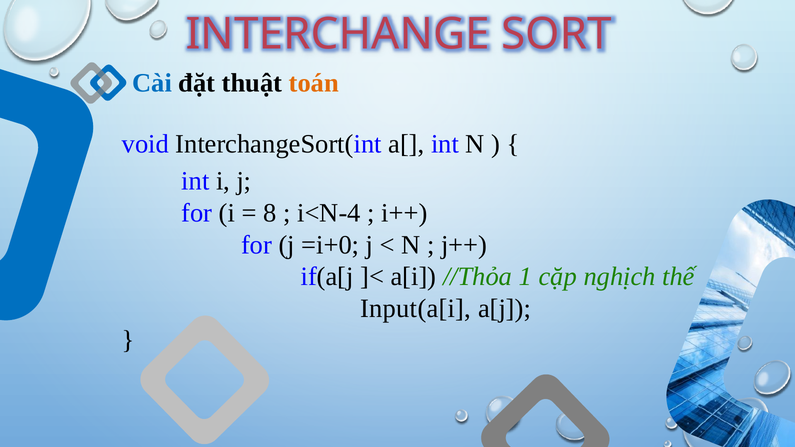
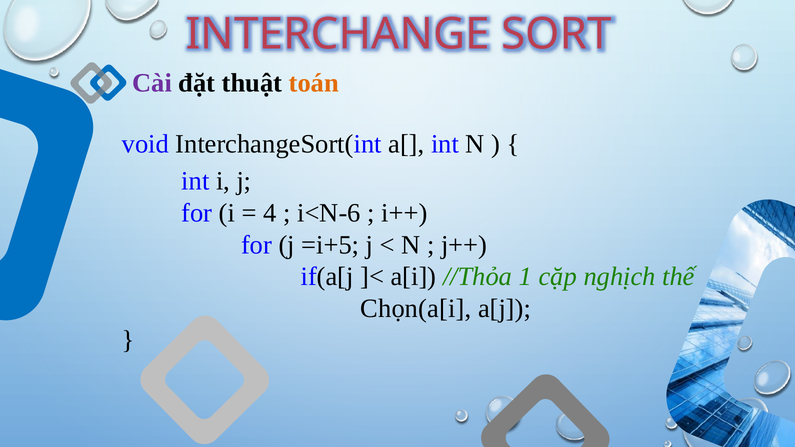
Cài colour: blue -> purple (152, 83)
8: 8 -> 4 (270, 213)
i<N-4: i<N-4 -> i<N-6 (329, 213)
=i+0: =i+0 -> =i+5 (330, 245)
Input(a[i: Input(a[i -> Chọn(a[i (416, 309)
